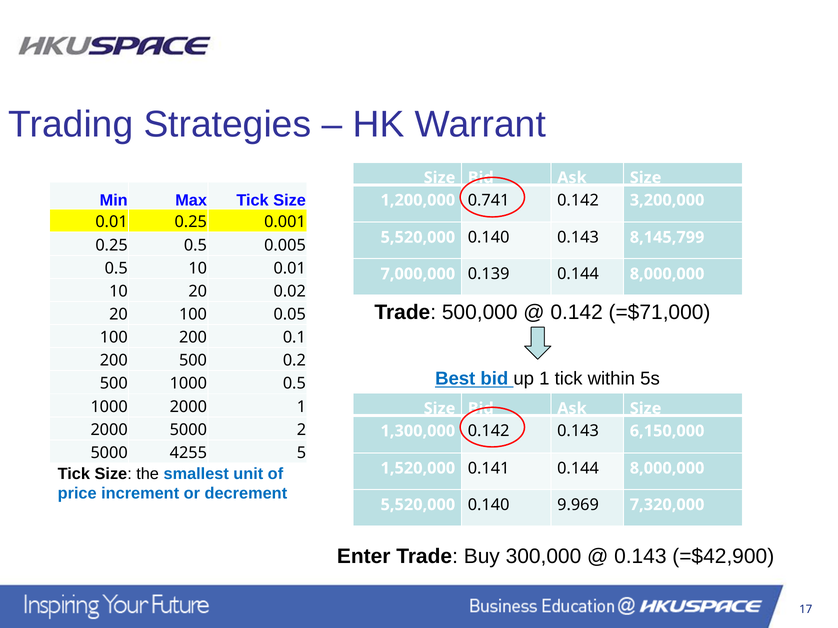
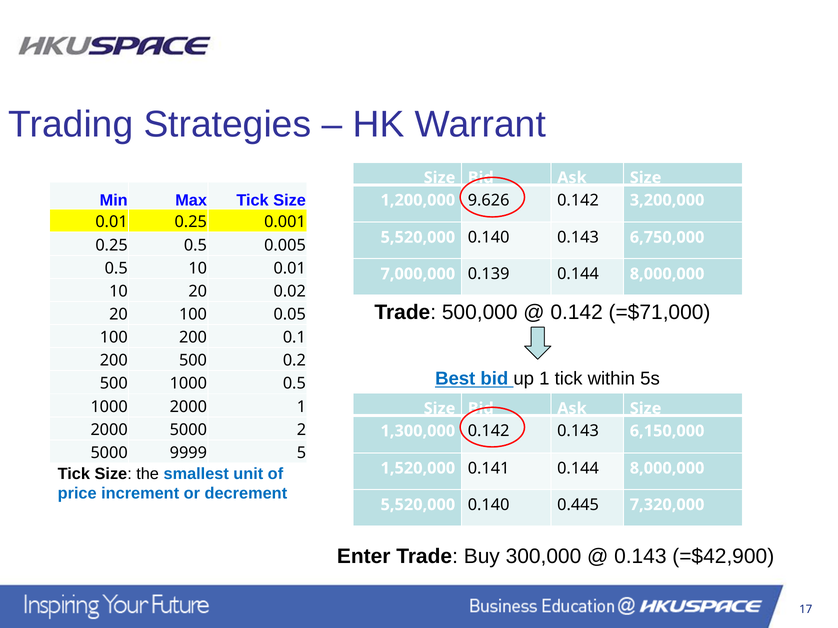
0.741: 0.741 -> 9.626 (489, 200)
8,145,799: 8,145,799 -> 6,750,000 (667, 238)
4255: 4255 -> 9999 (188, 453)
9.969: 9.969 -> 0.445 (578, 505)
